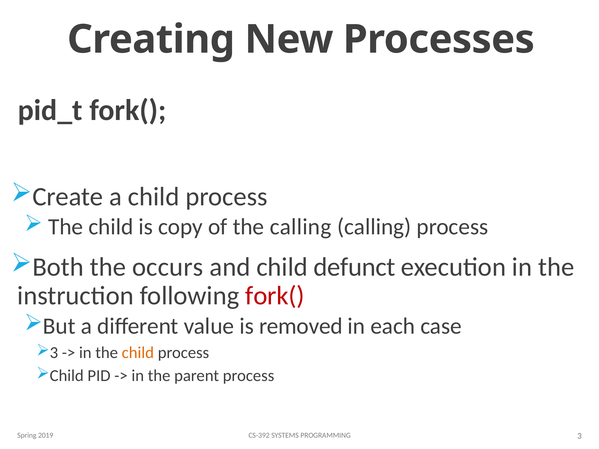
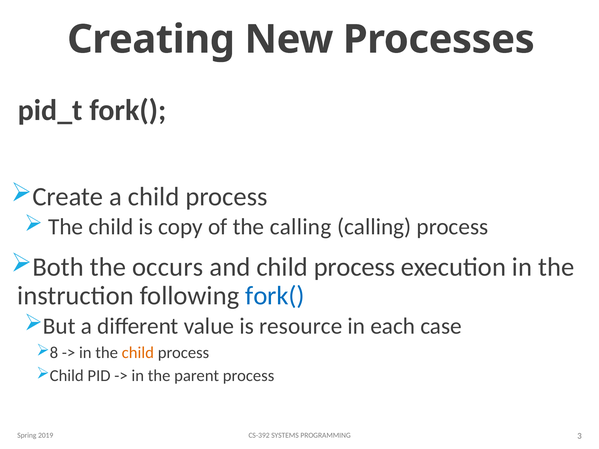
and child defunct: defunct -> process (354, 267)
fork( colour: red -> blue (275, 296)
removed: removed -> resource (301, 326)
3: 3 -> 8 (54, 353)
